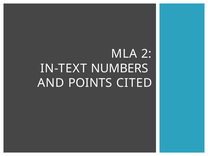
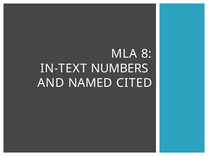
2: 2 -> 8 (146, 54)
POINTS: POINTS -> NAMED (90, 83)
